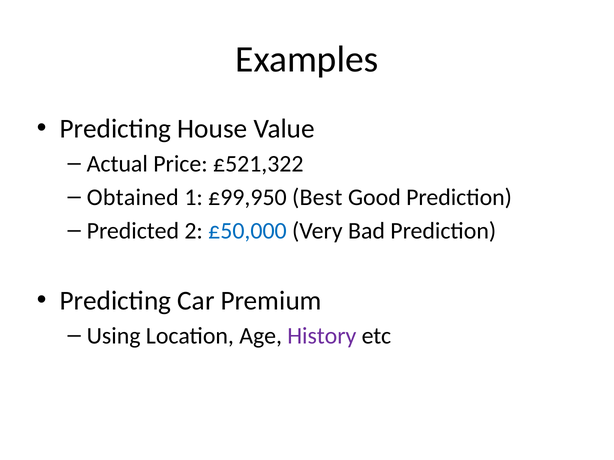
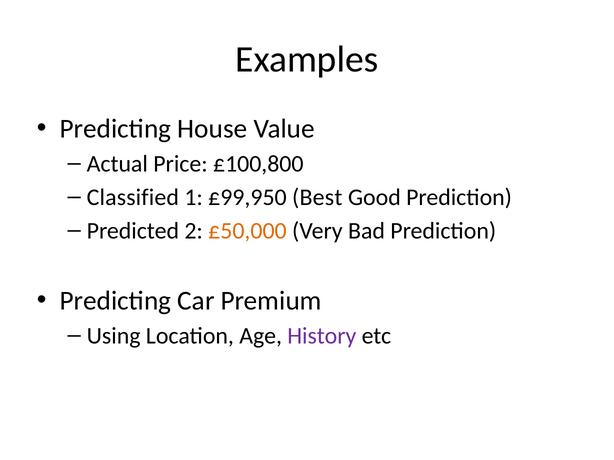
£521,322: £521,322 -> £100,800 (258, 164)
Obtained: Obtained -> Classified (133, 198)
£50,000 colour: blue -> orange (247, 231)
